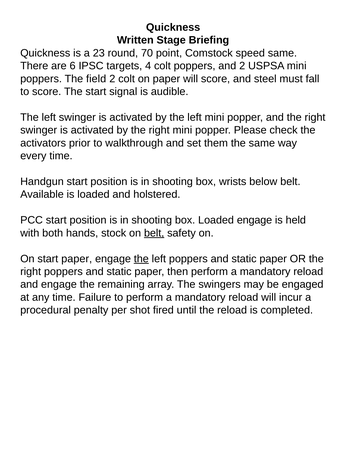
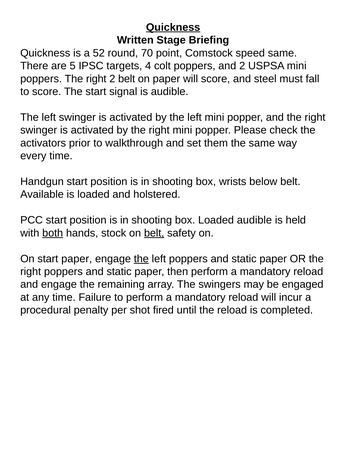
Quickness underline: none -> present (173, 27)
23: 23 -> 52 (99, 53)
6: 6 -> 5 (73, 66)
poppers The field: field -> right (96, 79)
2 colt: colt -> belt (127, 79)
Loaded engage: engage -> audible (254, 220)
both underline: none -> present (53, 233)
